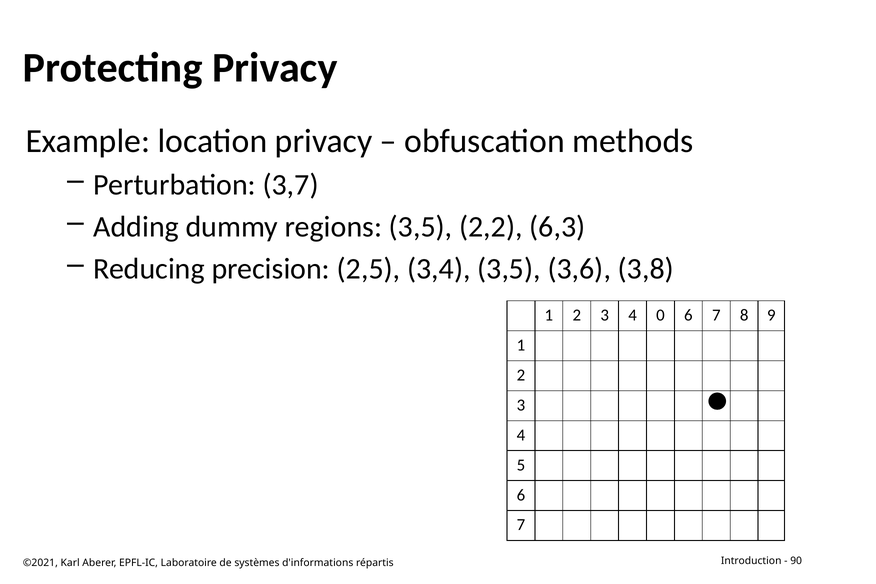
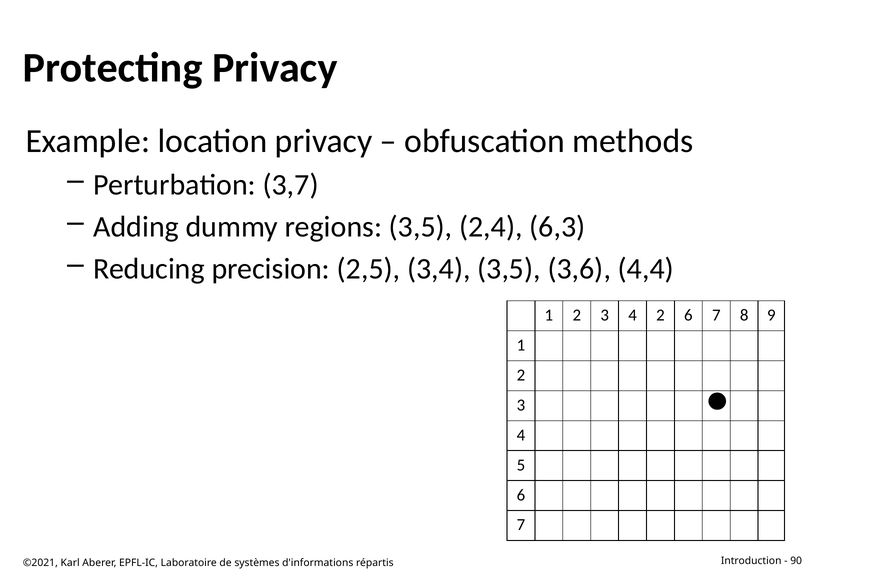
2,2: 2,2 -> 2,4 (491, 227)
3,8: 3,8 -> 4,4 (646, 269)
4 0: 0 -> 2 (660, 315)
